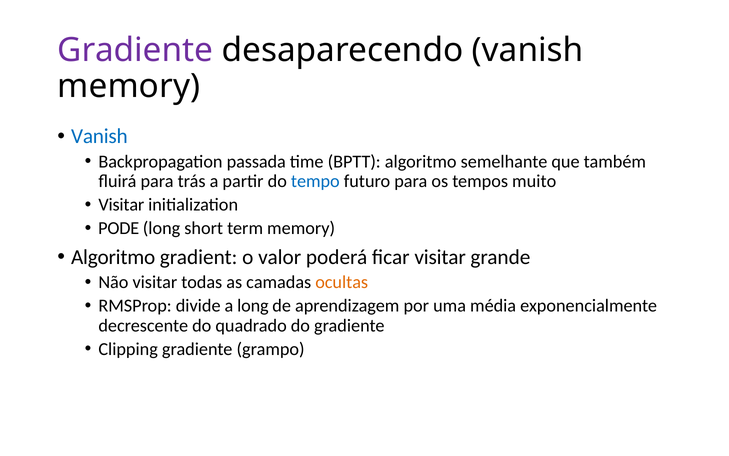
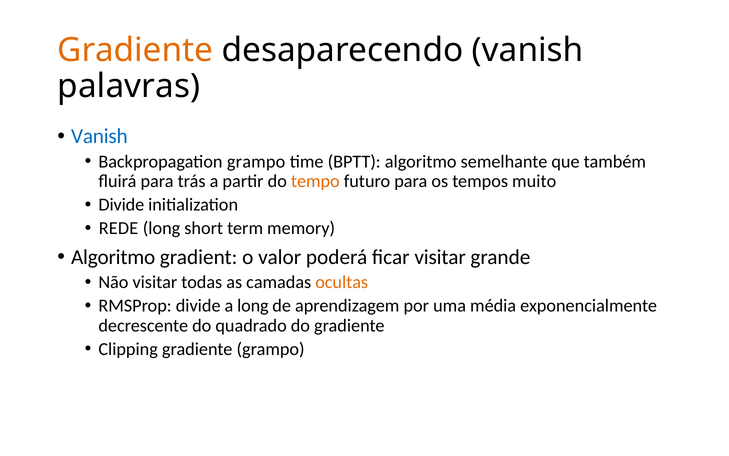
Gradiente colour: purple -> orange (135, 50)
memory: memory -> palavras (129, 86)
Backpropagation passada: passada -> grampo (256, 161)
tempo colour: blue -> orange (315, 181)
Visitar: Visitar -> Divide (121, 205)
PODE: PODE -> REDE (118, 228)
